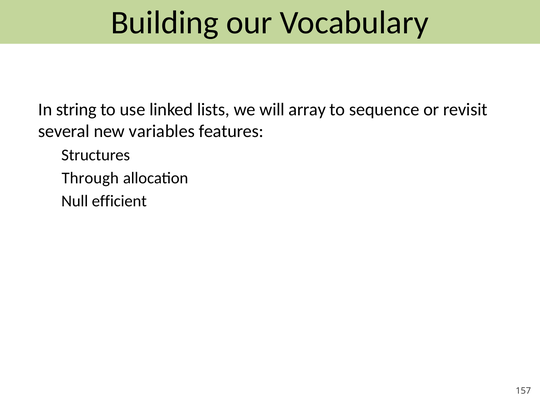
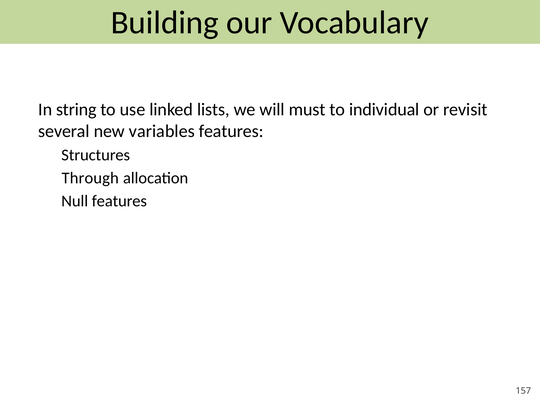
array: array -> must (307, 110)
sequence: sequence -> individual (384, 110)
Null efficient: efficient -> features (119, 201)
